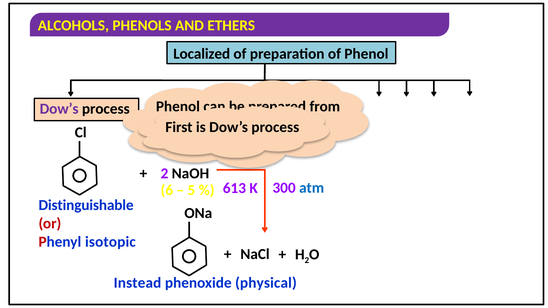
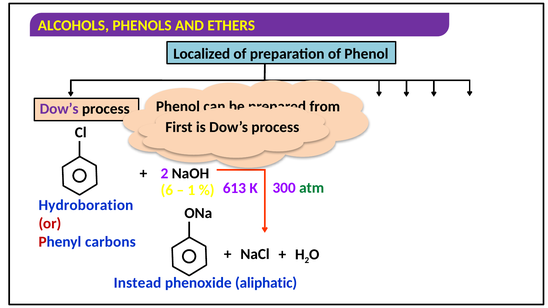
atm colour: blue -> green (312, 188)
5: 5 -> 1 (191, 190)
Distinguishable: Distinguishable -> Hydroboration (86, 205)
isotopic: isotopic -> carbons (110, 242)
physical: physical -> aliphatic (266, 283)
